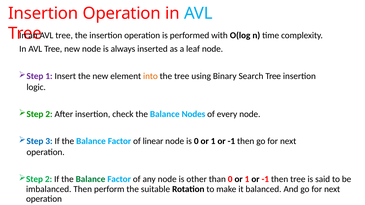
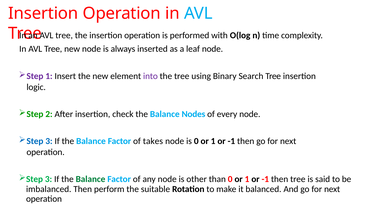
into colour: orange -> purple (150, 76)
linear: linear -> takes (153, 141)
2: 2 -> 3 (49, 179)
